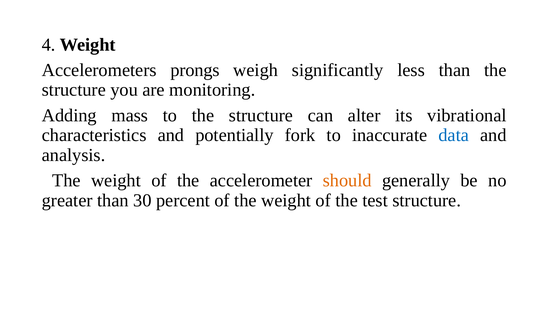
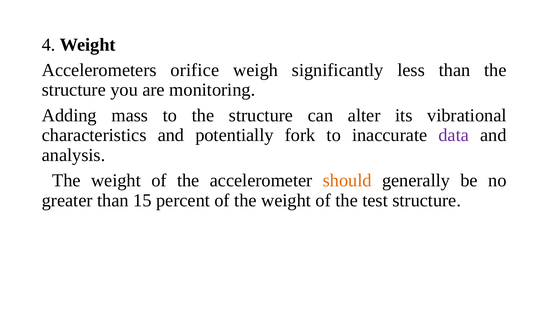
prongs: prongs -> orifice (195, 70)
data colour: blue -> purple (454, 135)
30: 30 -> 15 (142, 200)
